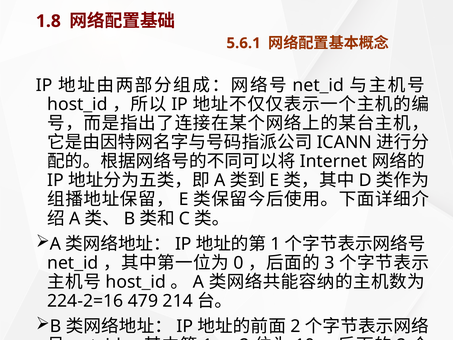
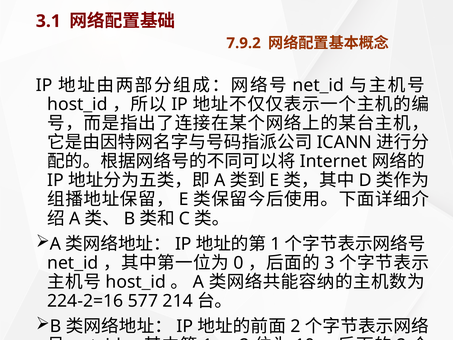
1.8: 1.8 -> 3.1 (48, 21)
5.6.1: 5.6.1 -> 7.9.2 (244, 43)
479: 479 -> 577 (143, 301)
